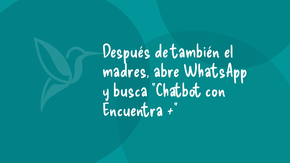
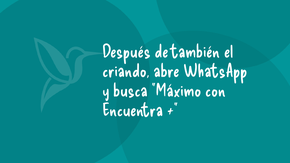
madres: madres -> criando (126, 71)
Chatbot: Chatbot -> Máximo (176, 91)
